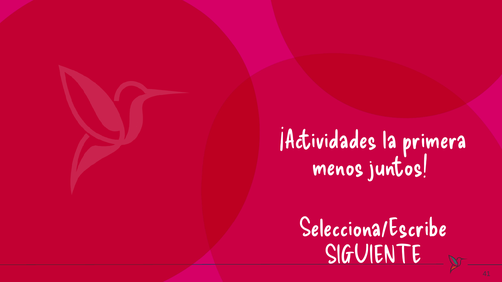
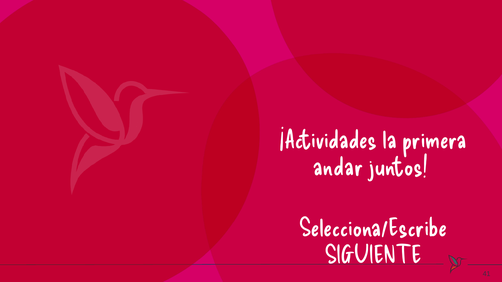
menos: menos -> andar (338, 167)
